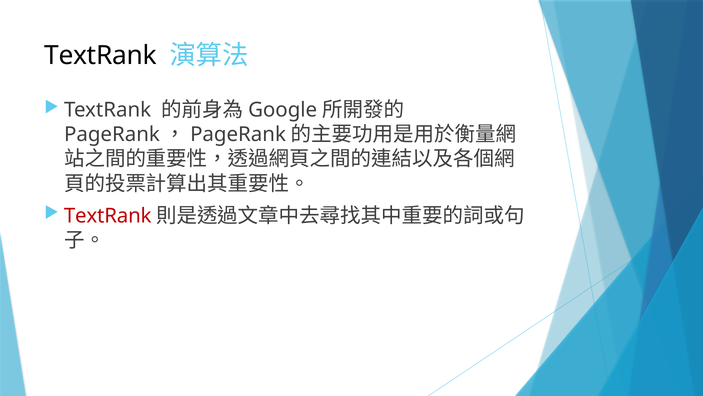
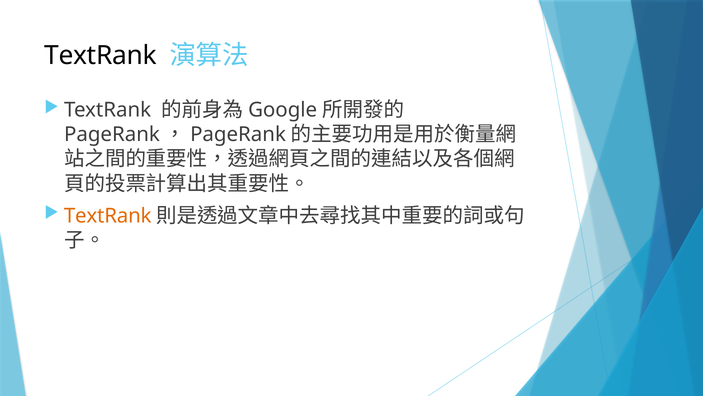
TextRank colour: red -> orange (108, 215)
